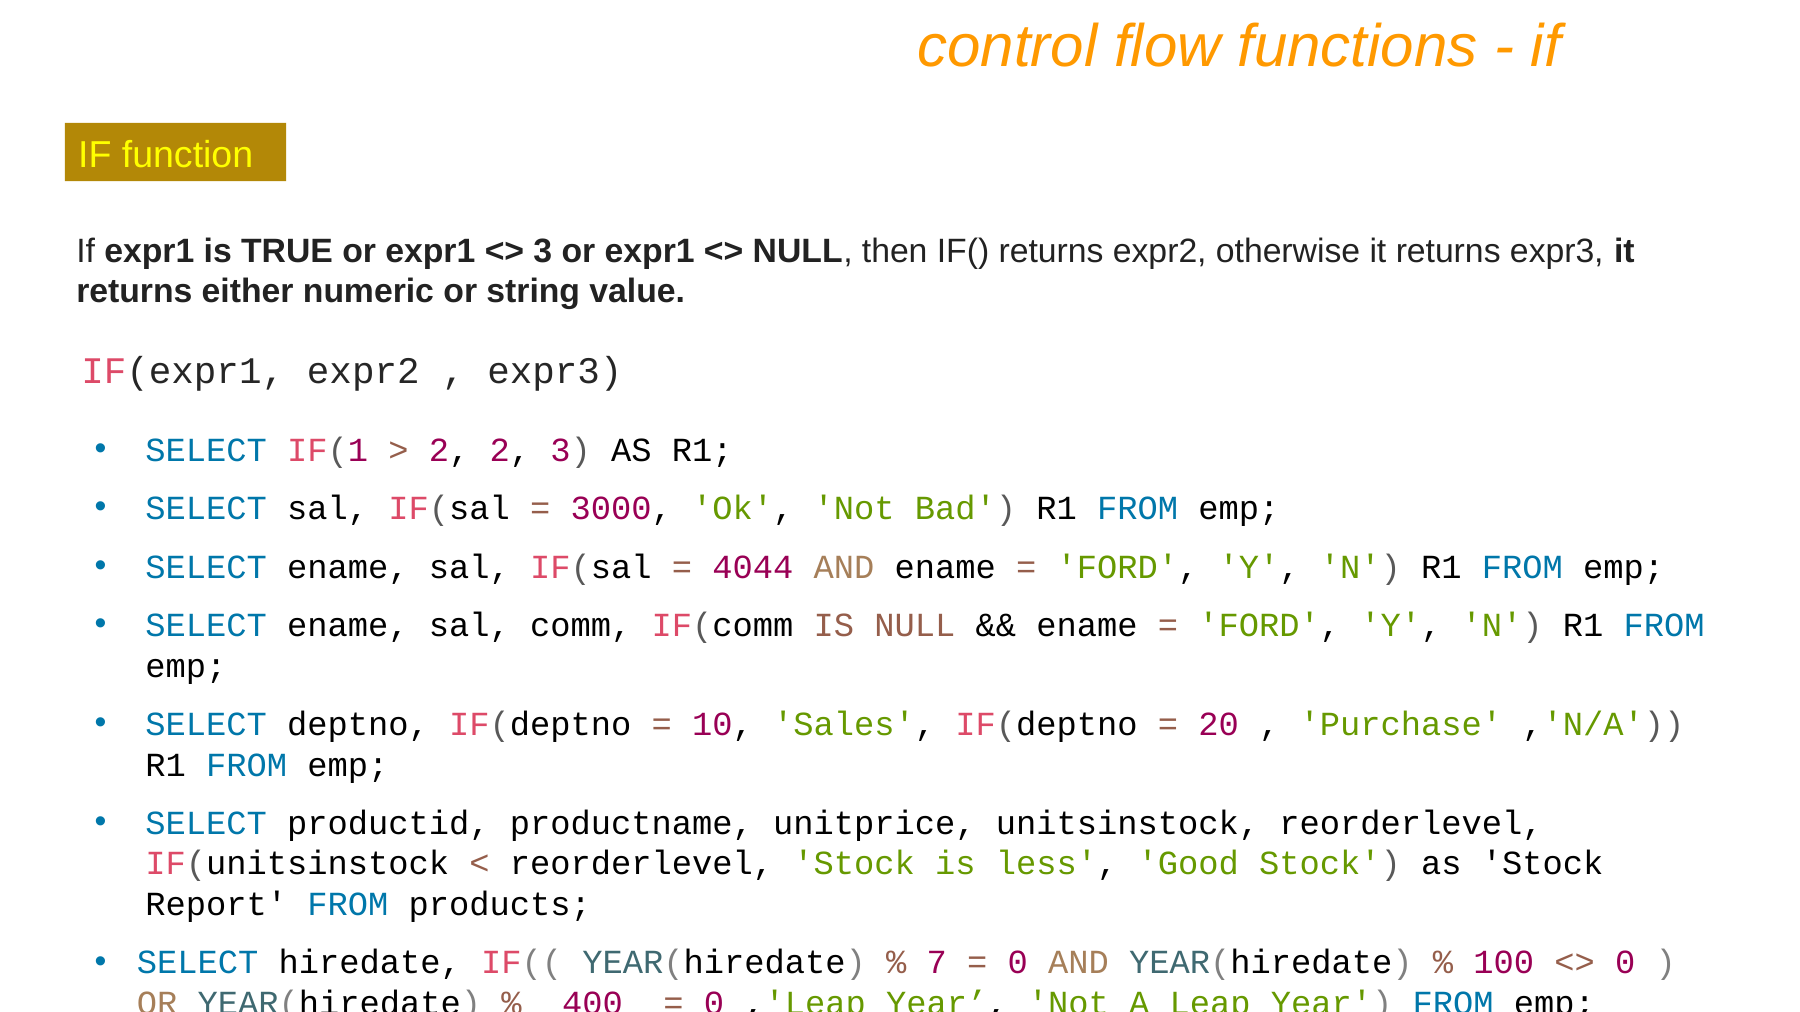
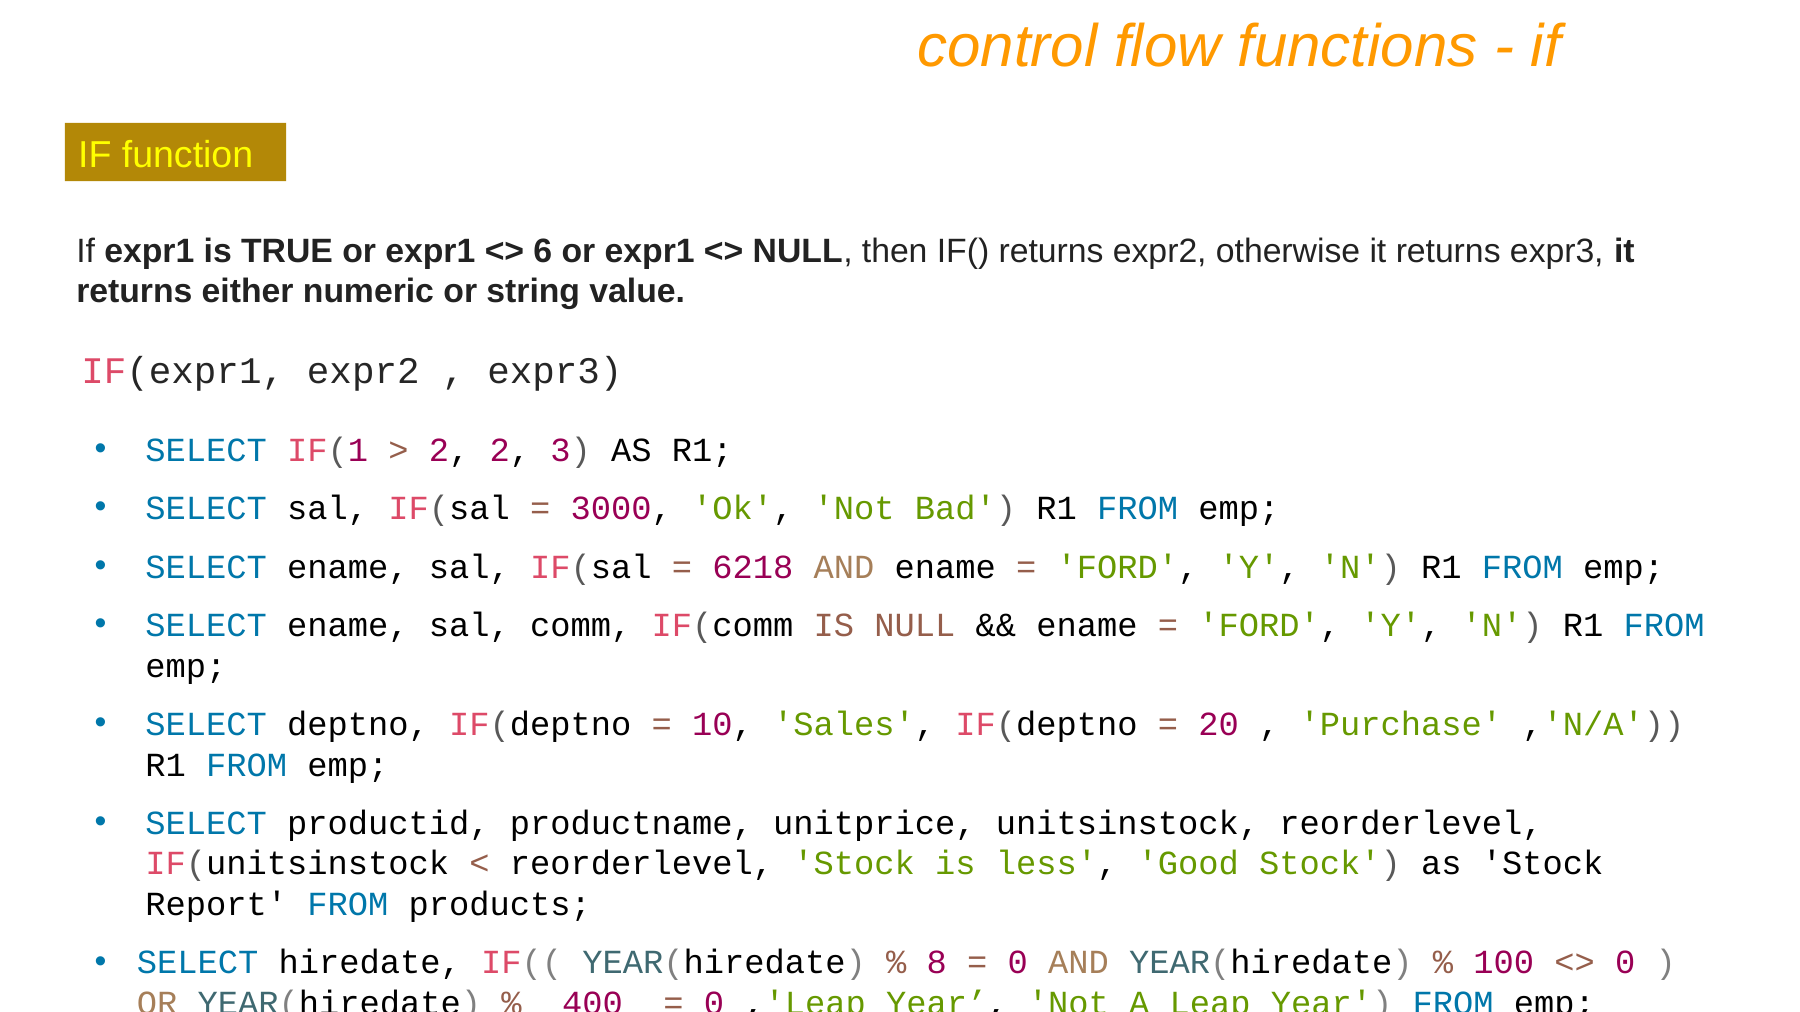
3: 3 -> 6 (543, 251)
4044: 4044 -> 6218 (753, 567)
7: 7 -> 8 (937, 963)
